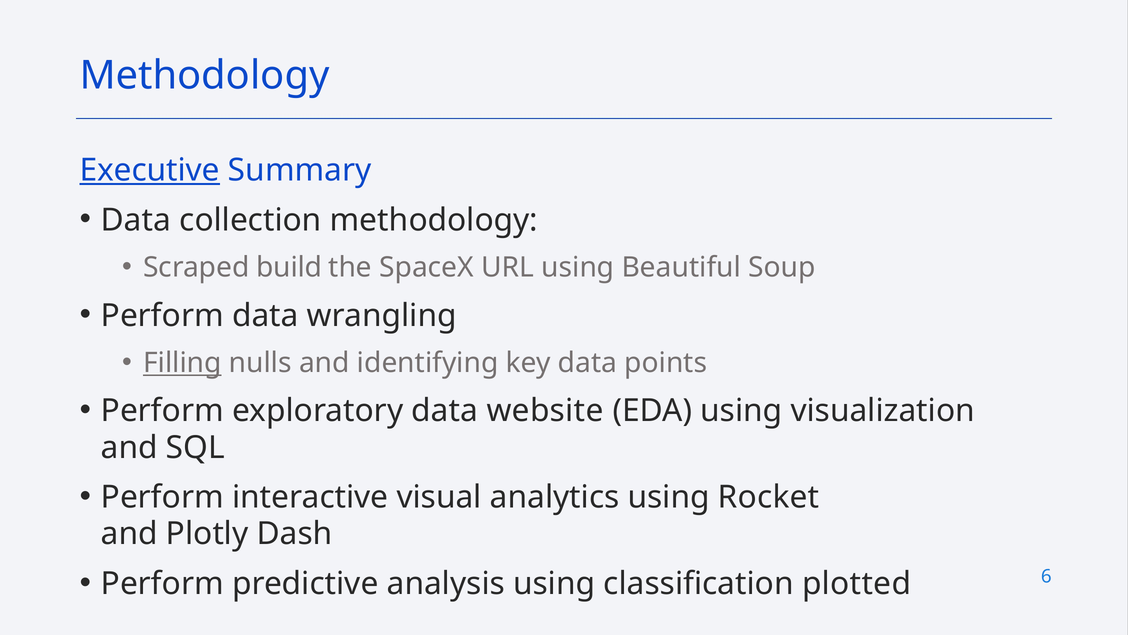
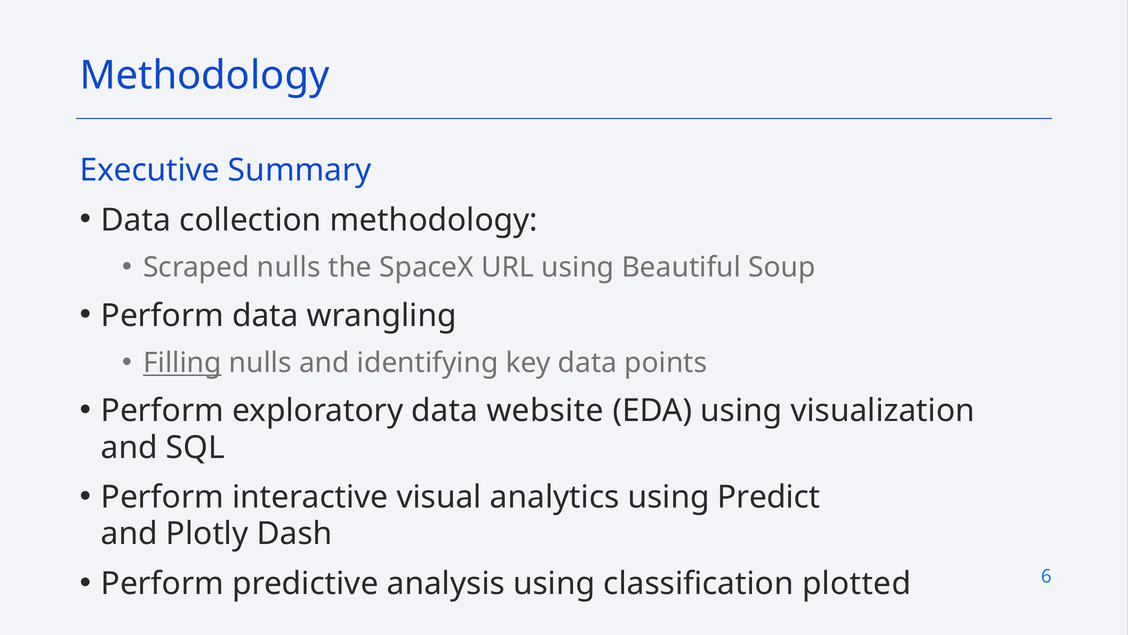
Executive underline: present -> none (150, 170)
Scraped build: build -> nulls (289, 267)
Rocket: Rocket -> Predict (769, 497)
